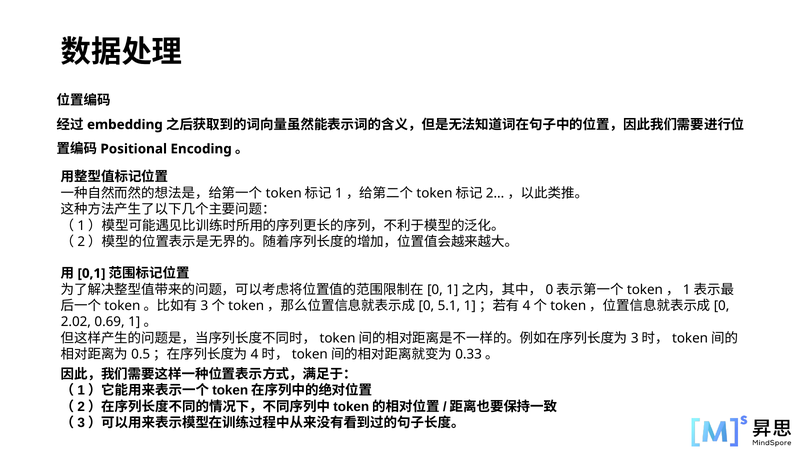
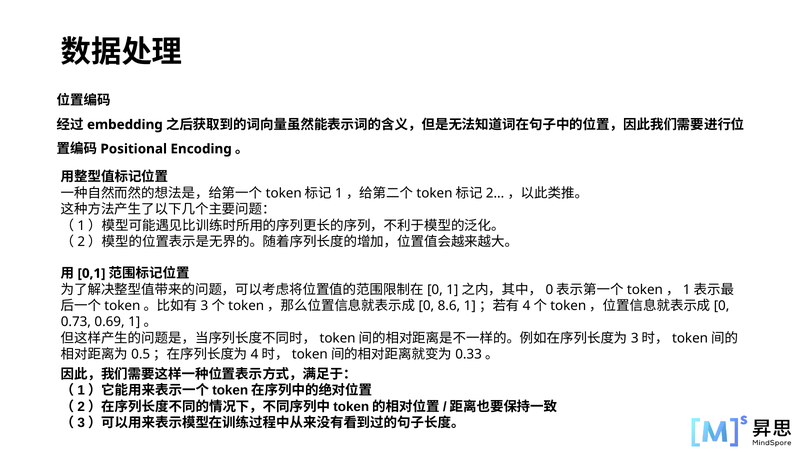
5.1: 5.1 -> 8.6 (449, 306)
2.02: 2.02 -> 0.73 (76, 322)
